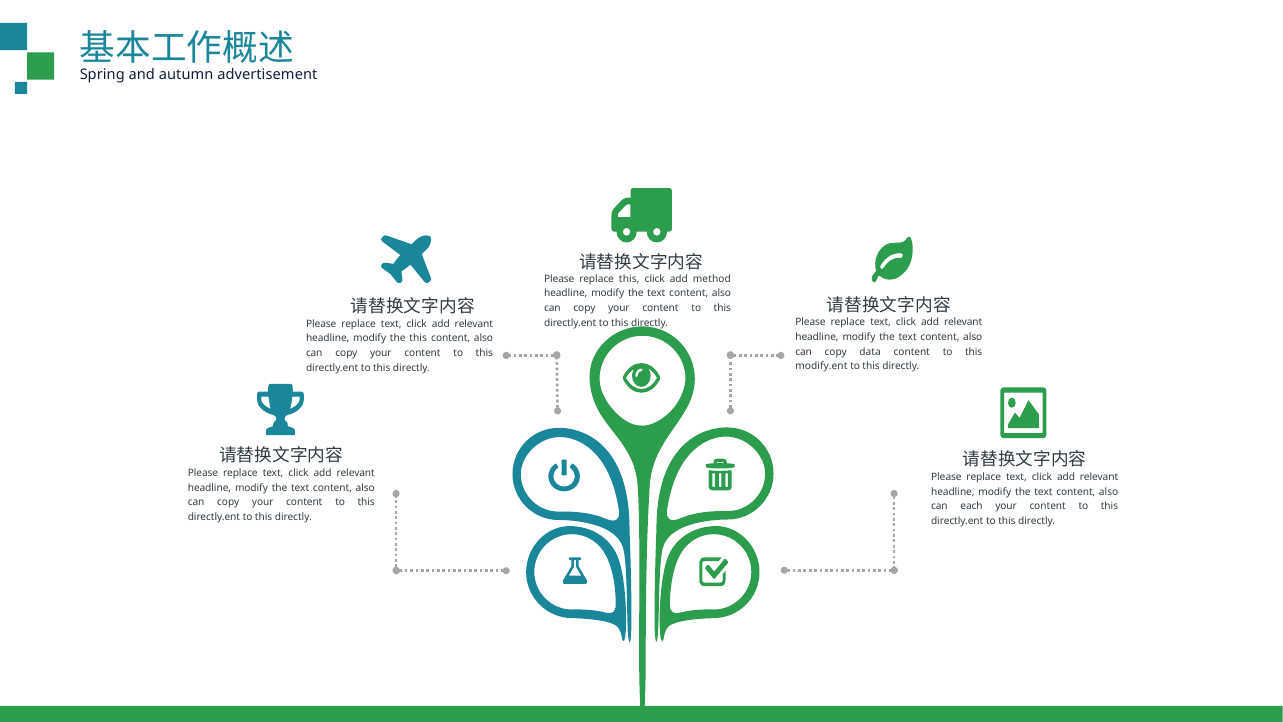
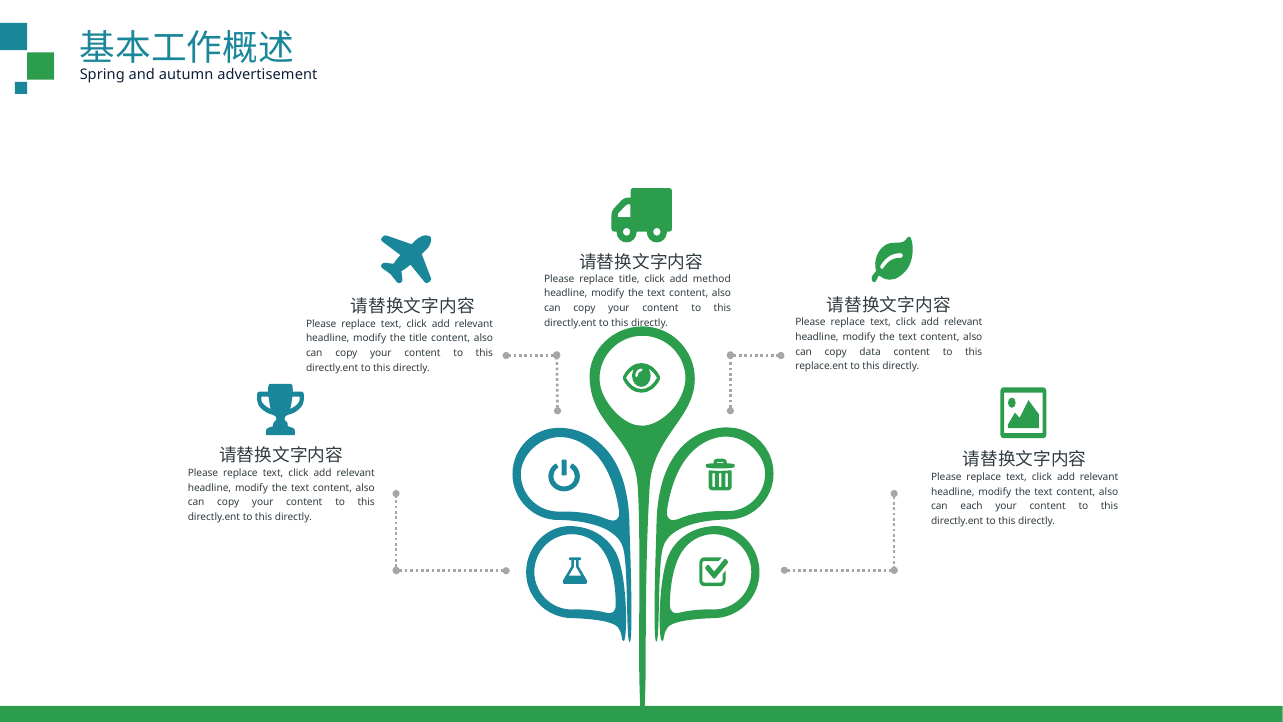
replace this: this -> title (629, 279)
the this: this -> title (418, 338)
modify.ent: modify.ent -> replace.ent (821, 366)
